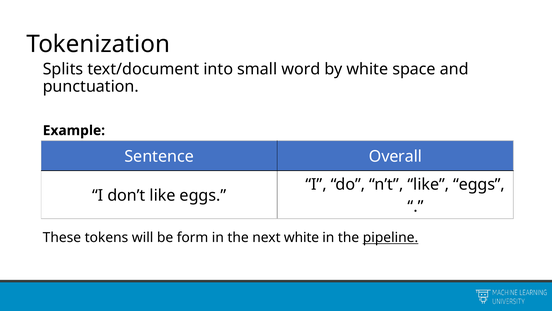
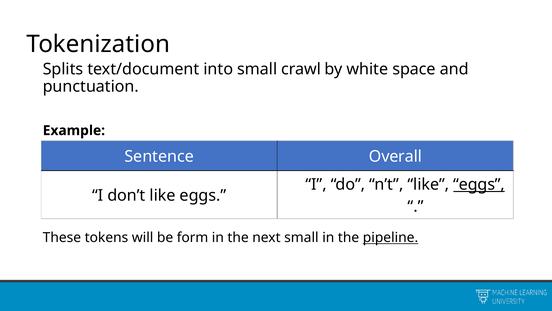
word: word -> crawl (301, 69)
eggs underline: none -> present (479, 184)
next white: white -> small (301, 237)
